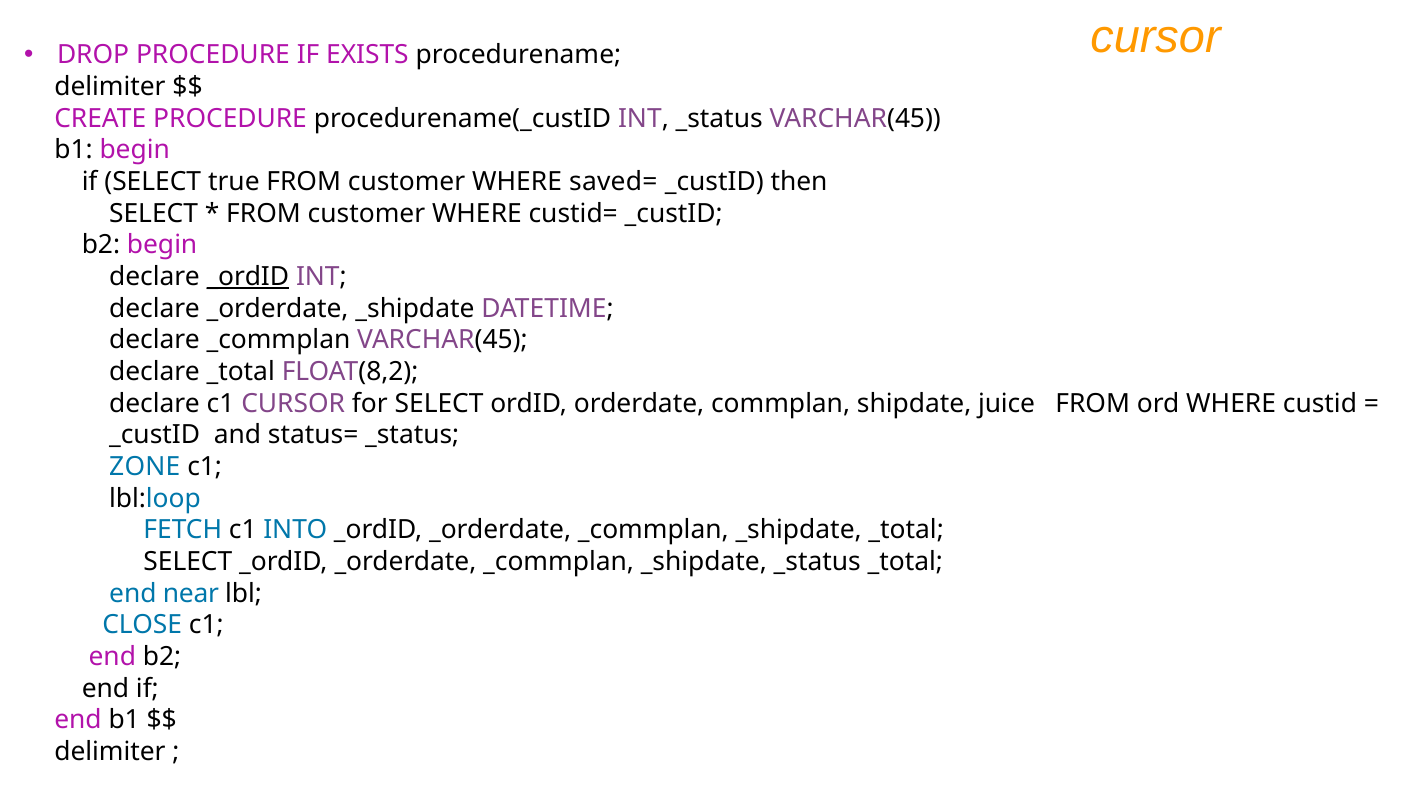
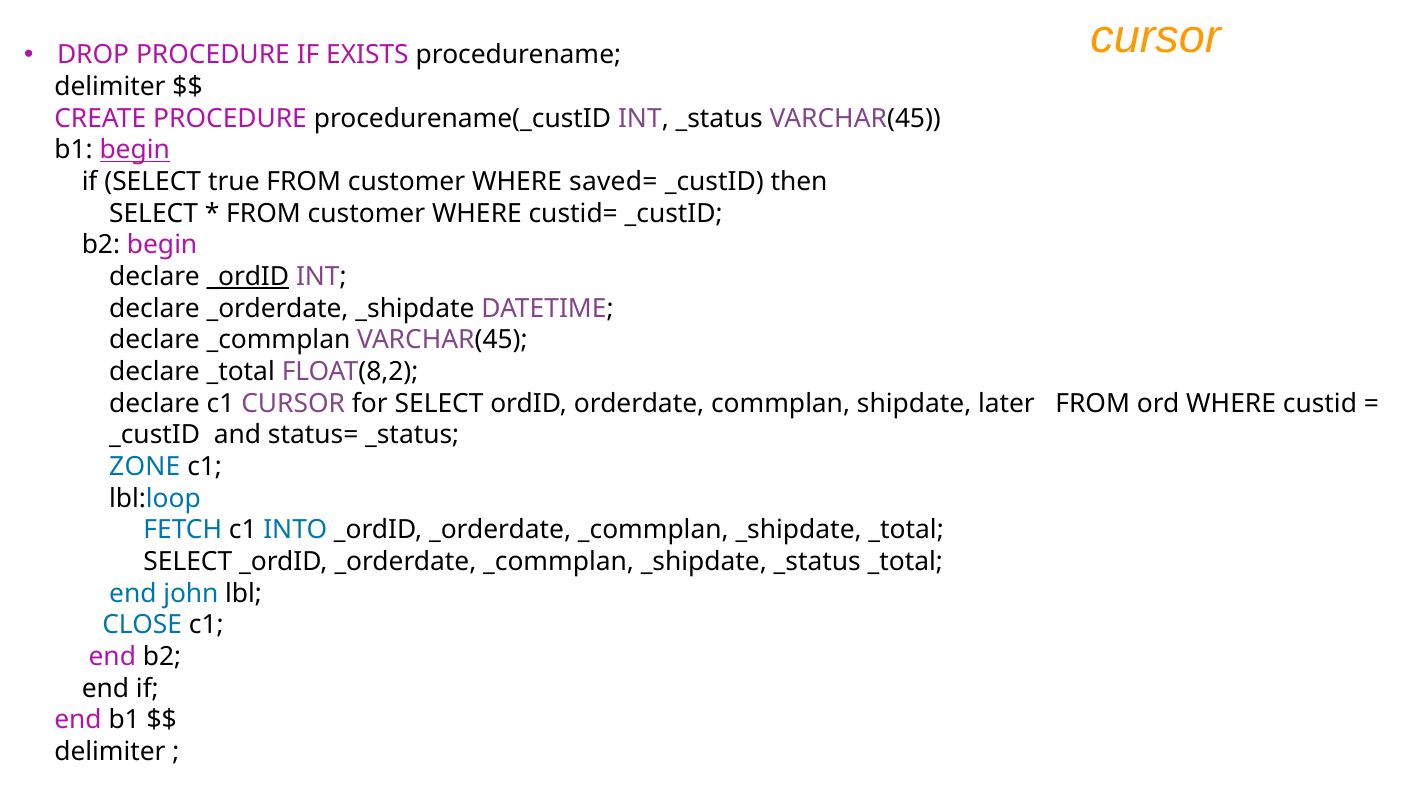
begin underline: none -> present (135, 150)
juice: juice -> later (1006, 403)
near: near -> john (191, 593)
